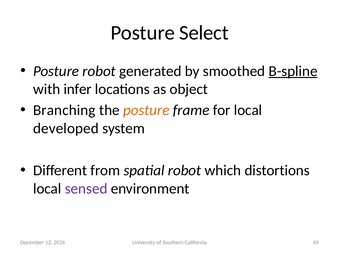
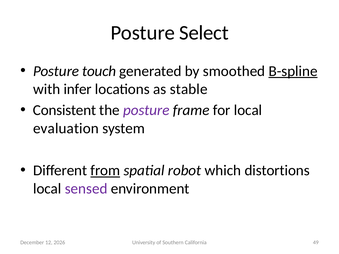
Posture robot: robot -> touch (99, 71)
object: object -> stable (189, 89)
Branching: Branching -> Consistent (64, 110)
posture colour: orange -> purple (146, 110)
developed: developed -> evaluation (66, 128)
from underline: none -> present (105, 171)
